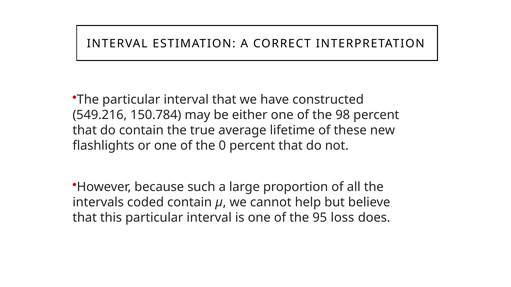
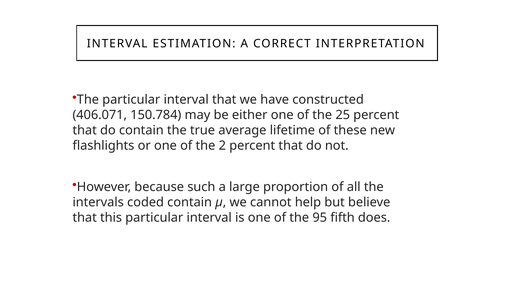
549.216: 549.216 -> 406.071 (100, 115)
98: 98 -> 25 (343, 115)
0: 0 -> 2 (222, 146)
loss: loss -> fifth (343, 218)
